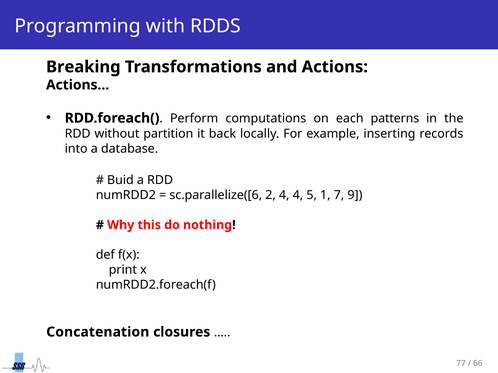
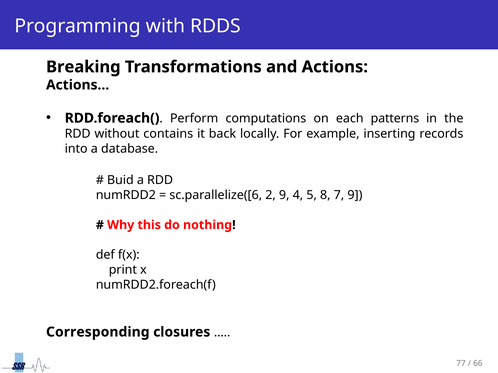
partition: partition -> contains (168, 134)
2 4: 4 -> 9 (284, 195)
1: 1 -> 8 (325, 195)
Concatenation: Concatenation -> Corresponding (98, 332)
